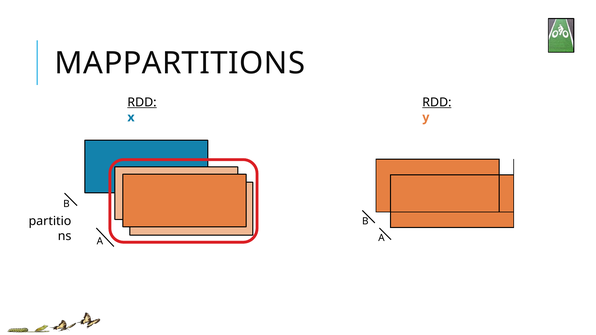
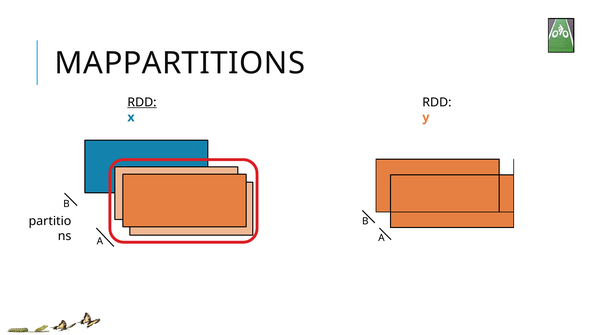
RDD underline: present -> none (437, 102)
